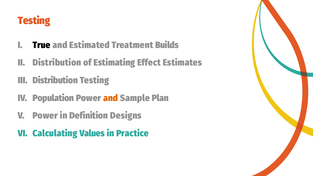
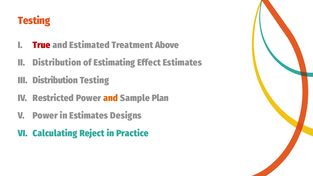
True colour: black -> red (42, 45)
Builds: Builds -> Above (167, 45)
Population: Population -> Restricted (53, 98)
in Definition: Definition -> Estimates (89, 116)
Values: Values -> Reject (92, 133)
